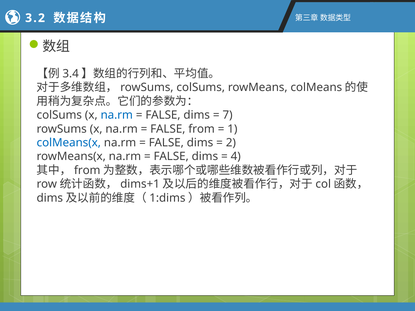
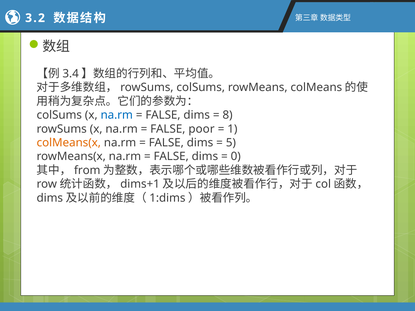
7: 7 -> 8 (228, 115)
FALSE from: from -> poor (202, 129)
colMeans(x colour: blue -> orange (69, 143)
2: 2 -> 5 (231, 143)
4: 4 -> 0 (236, 157)
